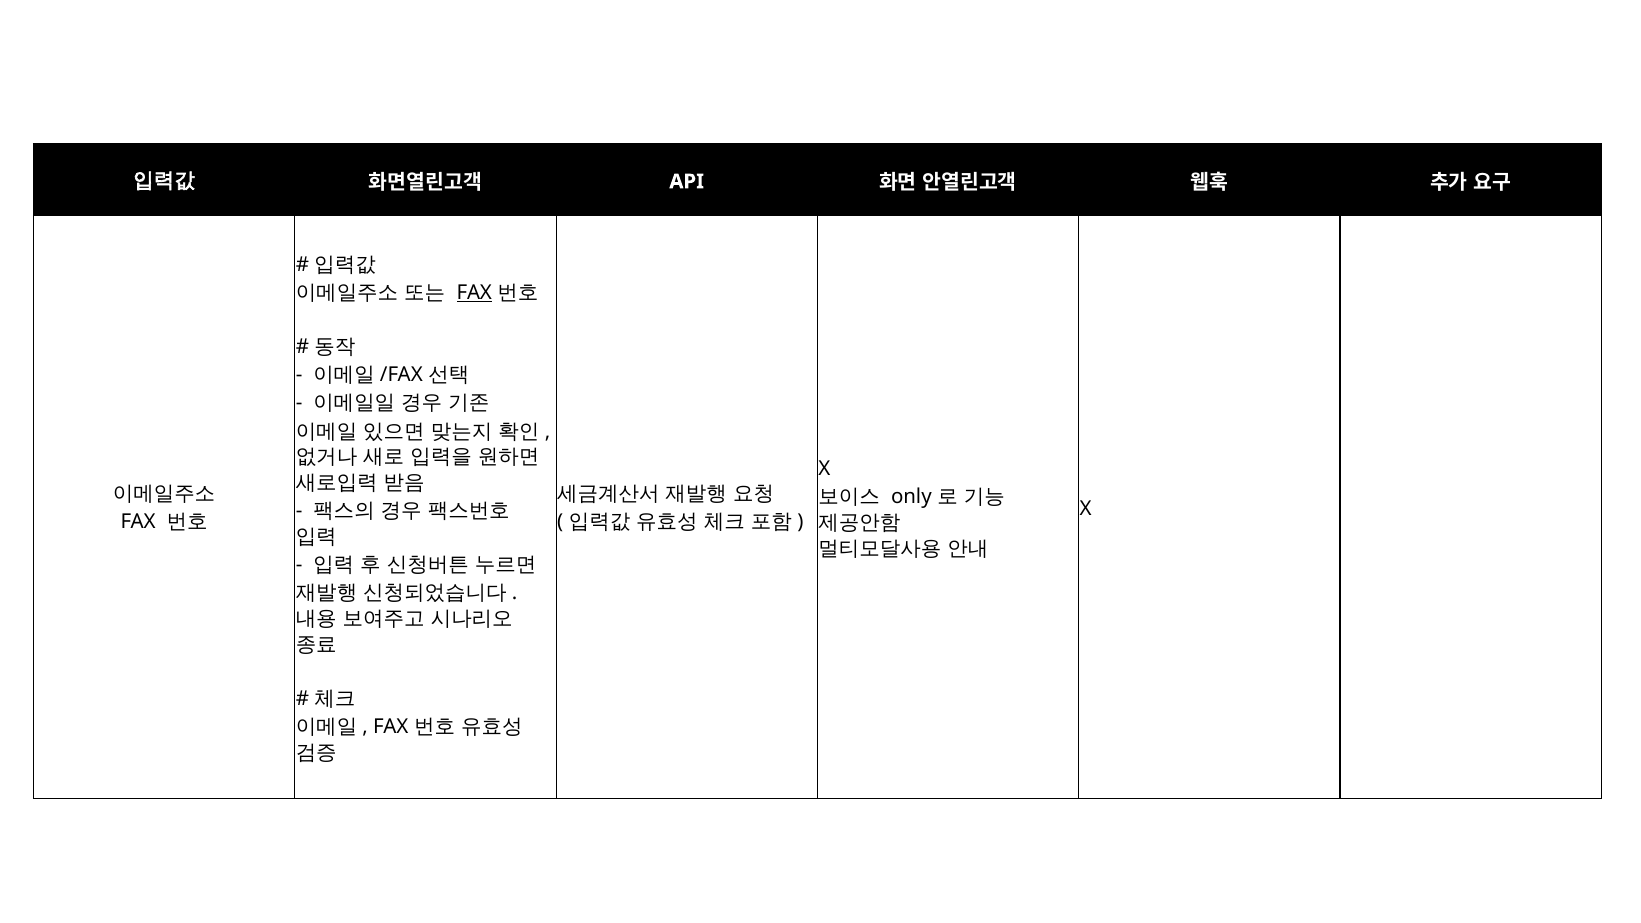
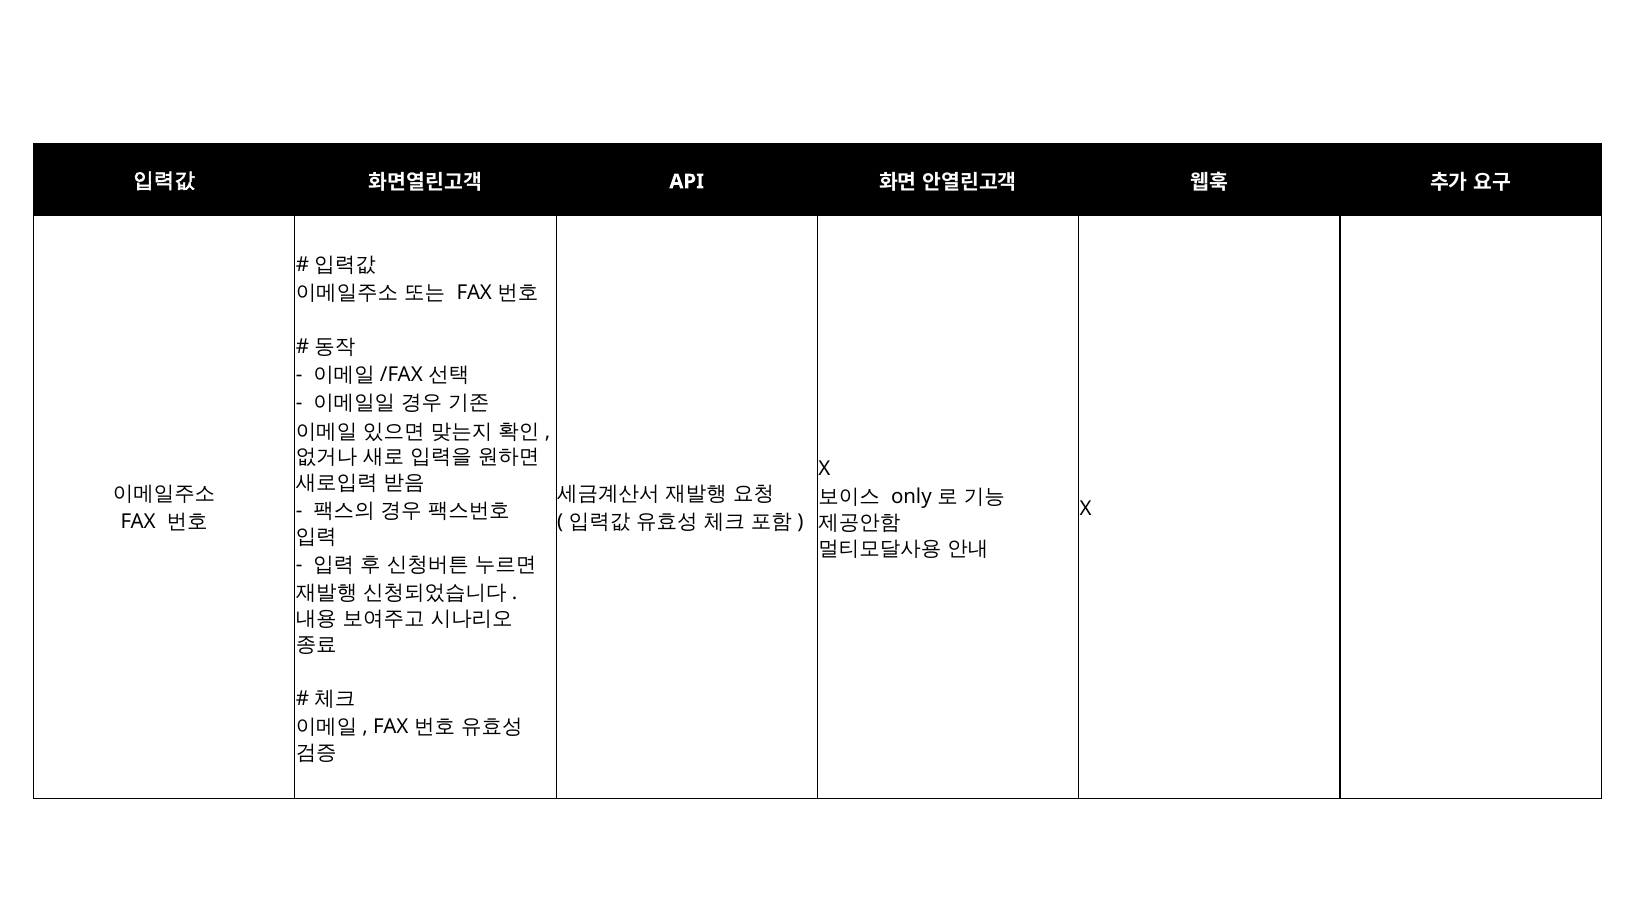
FAX underline: present -> none (474, 293)
